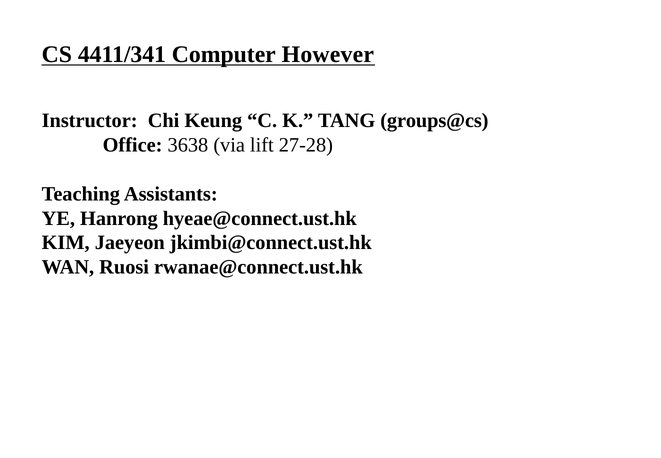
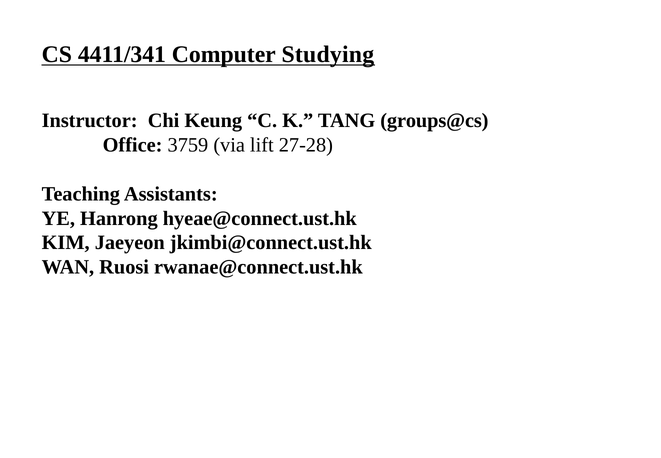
However: However -> Studying (328, 54)
3638: 3638 -> 3759 (188, 145)
